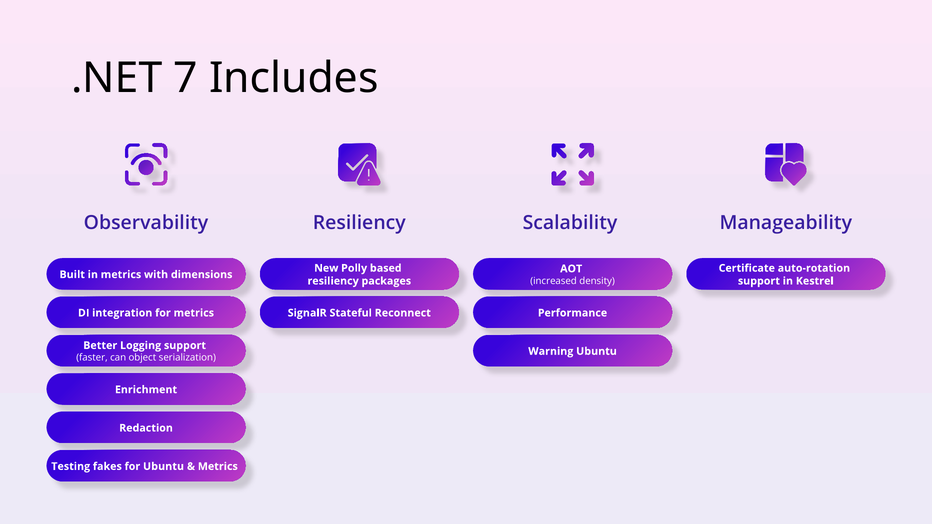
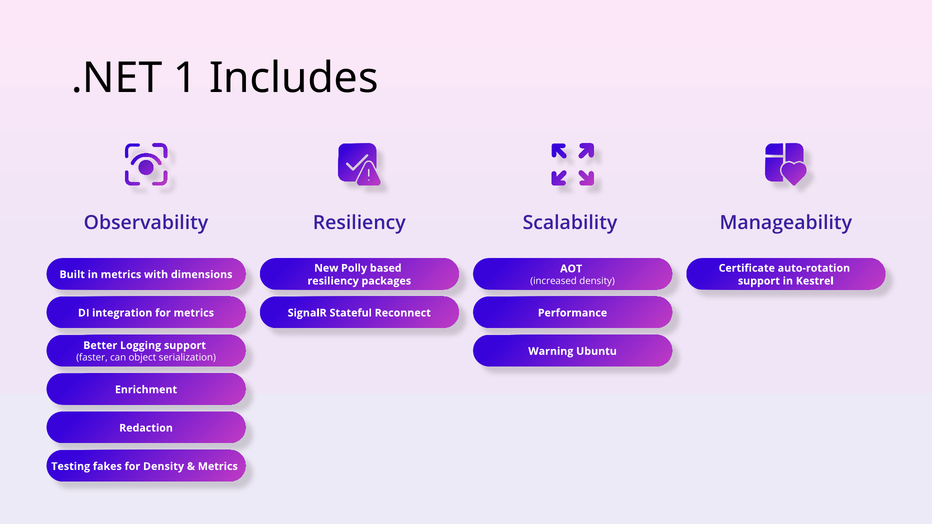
7: 7 -> 1 (186, 78)
for Ubuntu: Ubuntu -> Density (164, 467)
